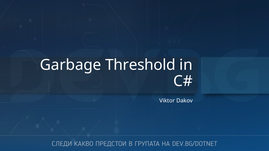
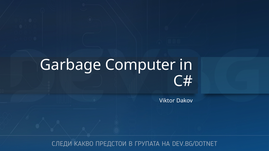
Threshold: Threshold -> Computer (140, 65)
